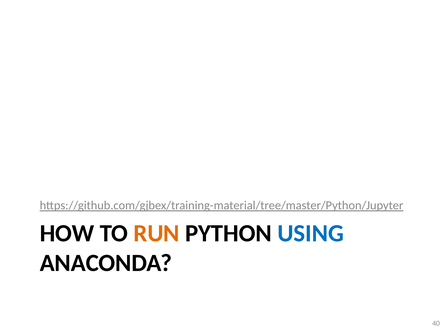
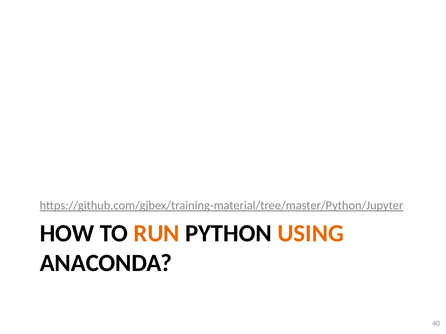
USING colour: blue -> orange (311, 234)
